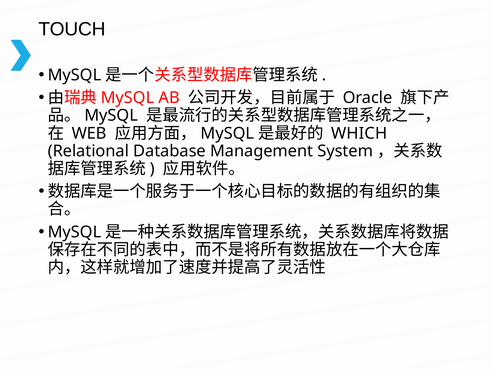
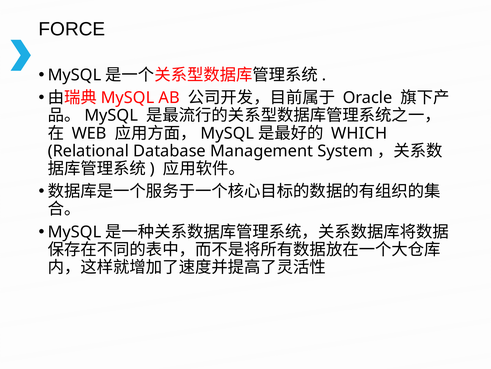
TOUCH: TOUCH -> FORCE (72, 29)
